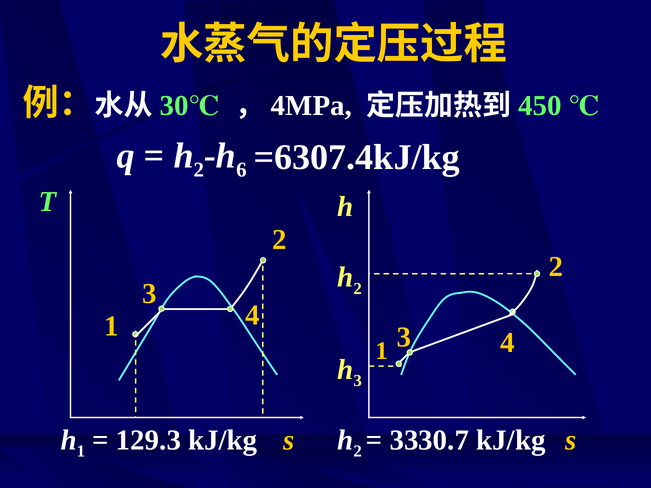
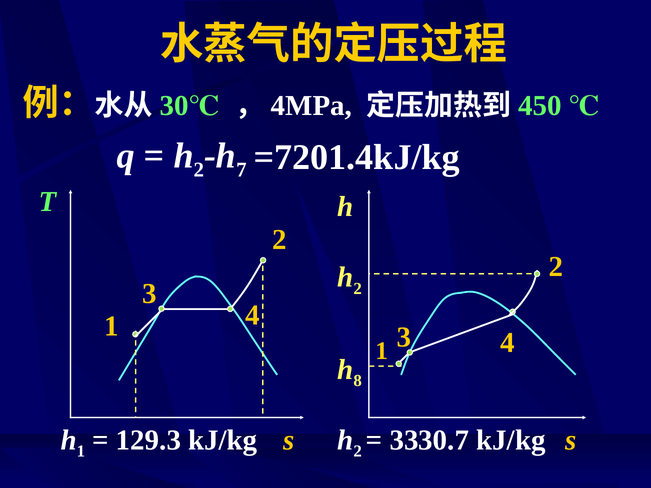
6: 6 -> 7 (241, 170)
=6307.4kJ/kg: =6307.4kJ/kg -> =7201.4kJ/kg (357, 158)
h 3: 3 -> 8 (358, 381)
